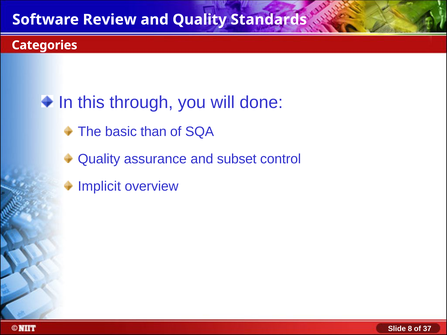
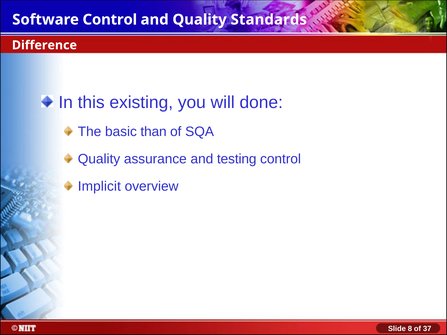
Review: Review -> Control (110, 20)
Categories: Categories -> Difference (44, 45)
through: through -> existing (141, 102)
subset: subset -> testing (237, 159)
